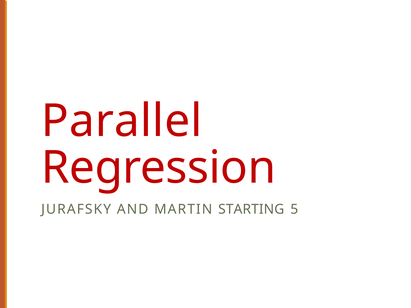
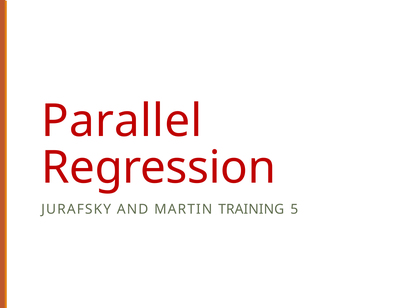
STARTING: STARTING -> TRAINING (251, 210)
